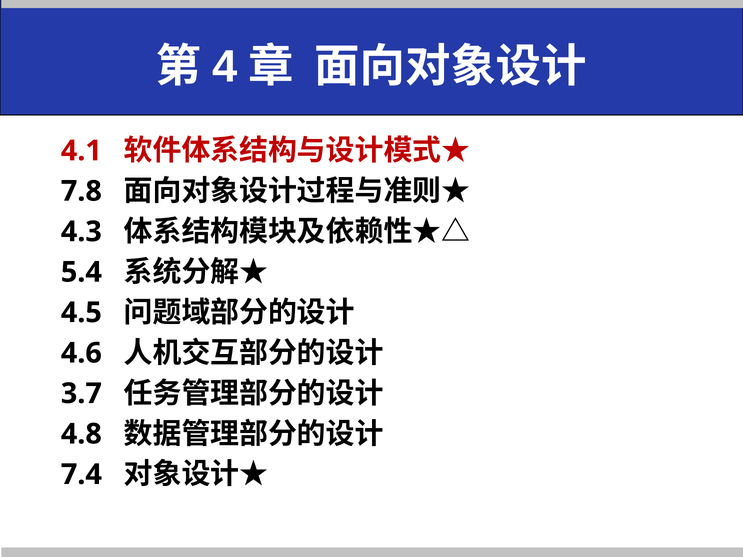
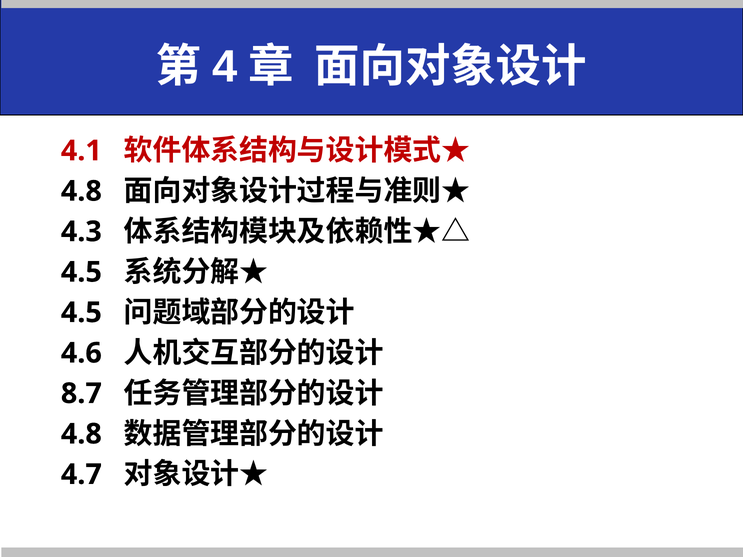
7.8: 7.8 -> 4.8 (81, 191)
5.4: 5.4 -> 4.5 (81, 272)
3.7: 3.7 -> 8.7 (81, 394)
7.4: 7.4 -> 4.7 (81, 475)
